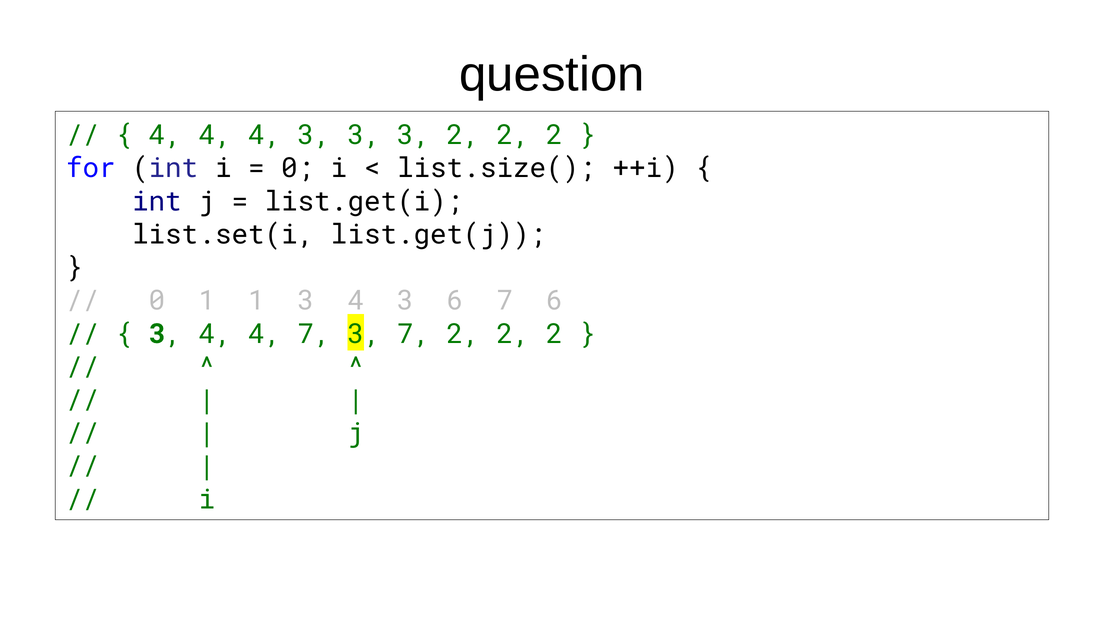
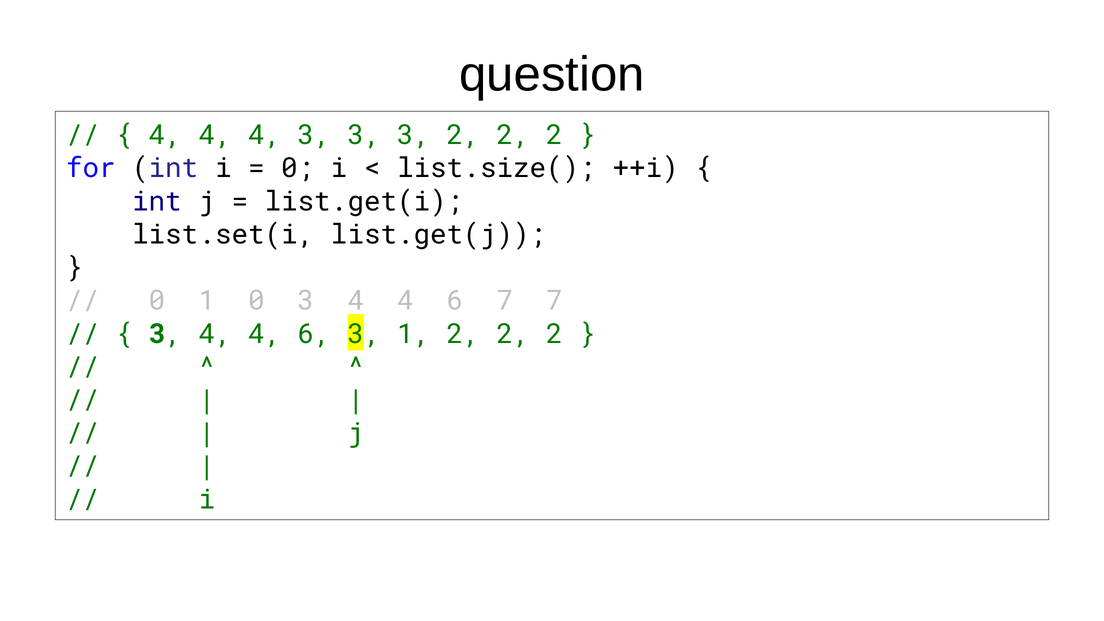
1 1: 1 -> 0 (256, 301)
3: 3 -> 4 (406, 301)
7 6: 6 -> 7 (555, 301)
7: 7 -> 6 (314, 334)
3 7: 7 -> 1 (414, 334)
